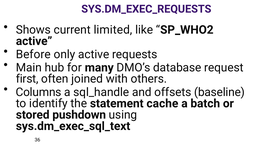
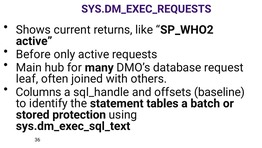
limited: limited -> returns (113, 30)
first: first -> leaf (27, 79)
cache: cache -> tables (162, 103)
pushdown: pushdown -> protection (79, 114)
